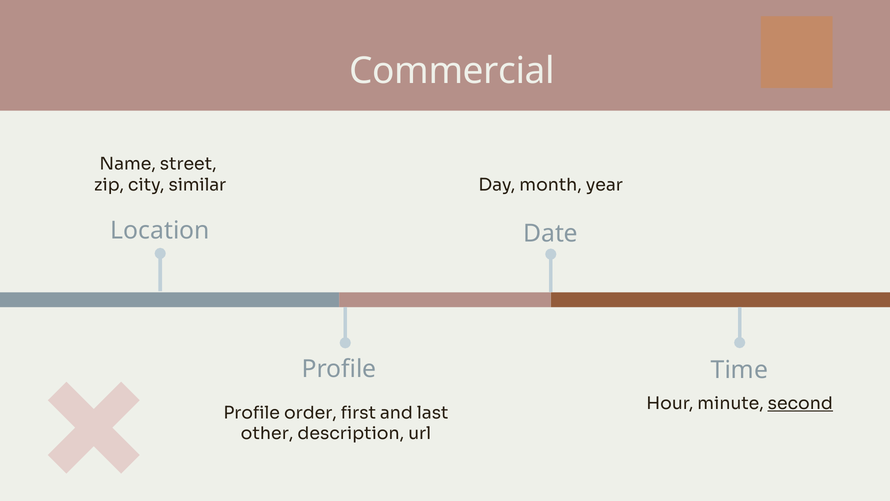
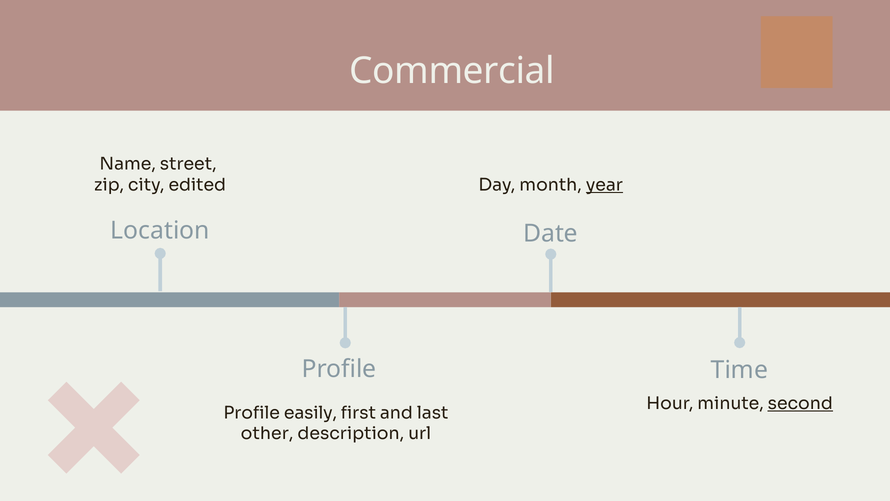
similar: similar -> edited (197, 185)
year underline: none -> present (604, 185)
order: order -> easily (311, 413)
